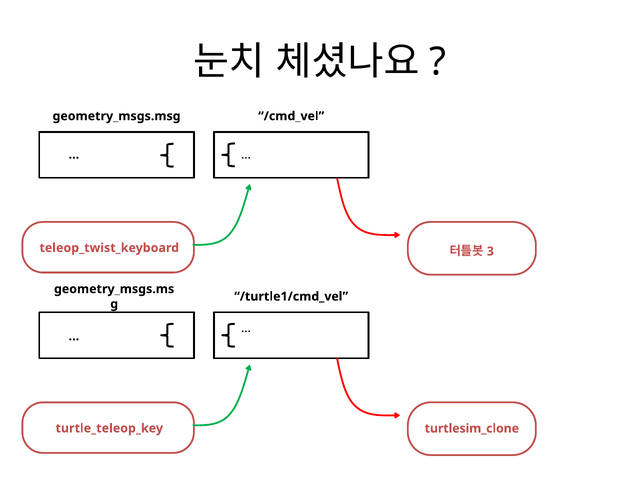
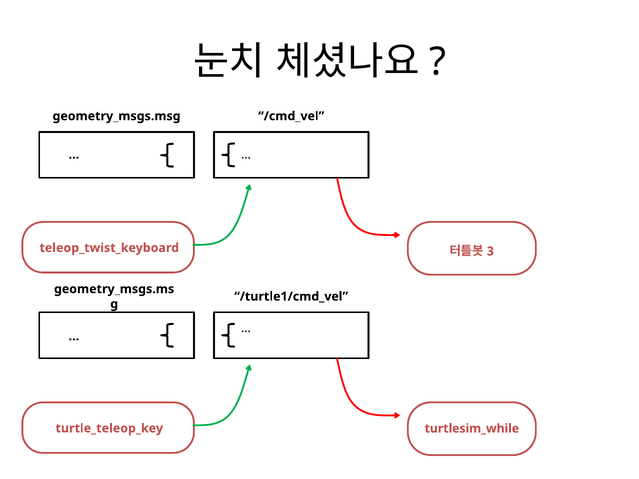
turtlesim_clone: turtlesim_clone -> turtlesim_while (472, 429)
